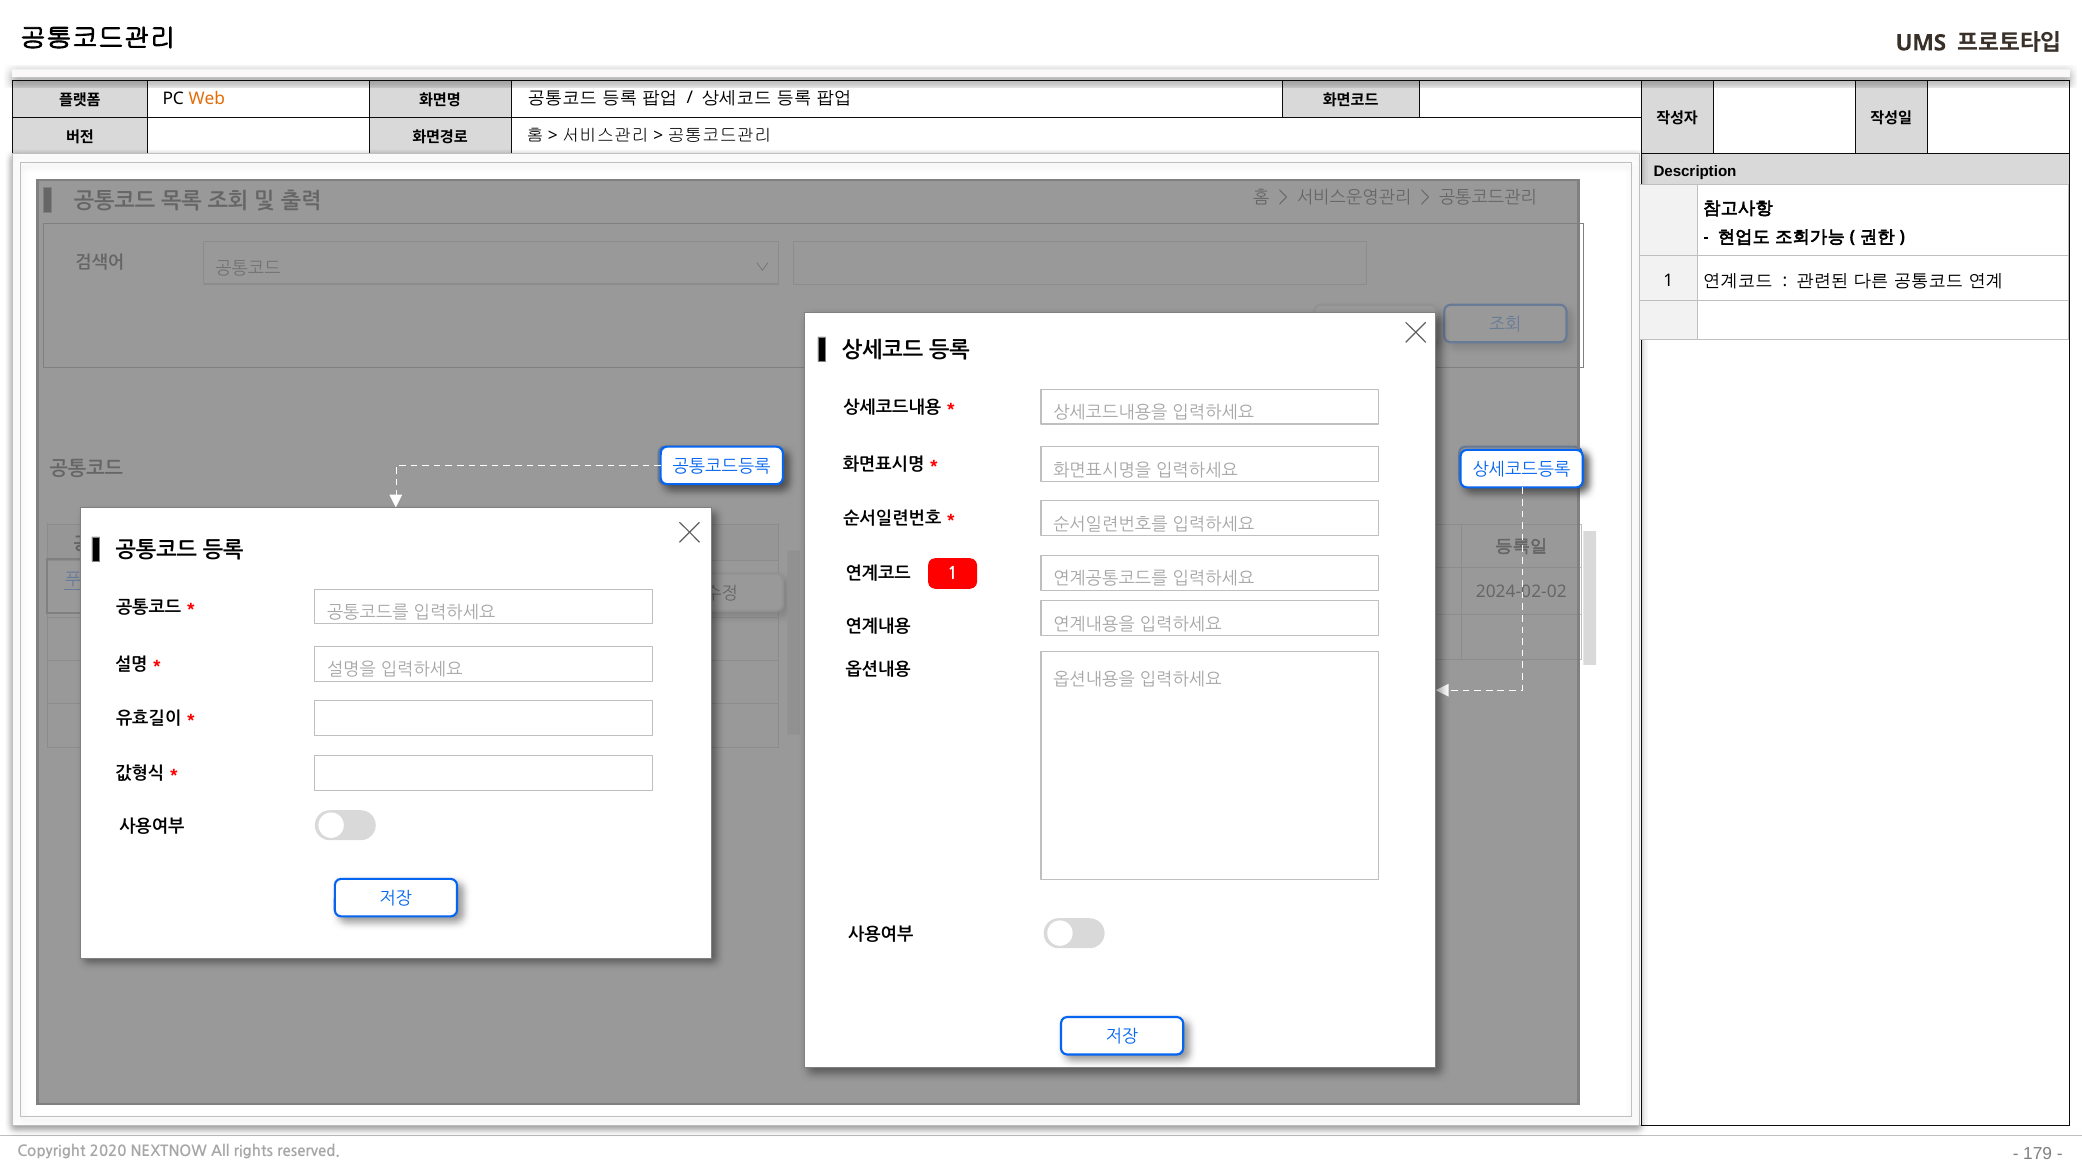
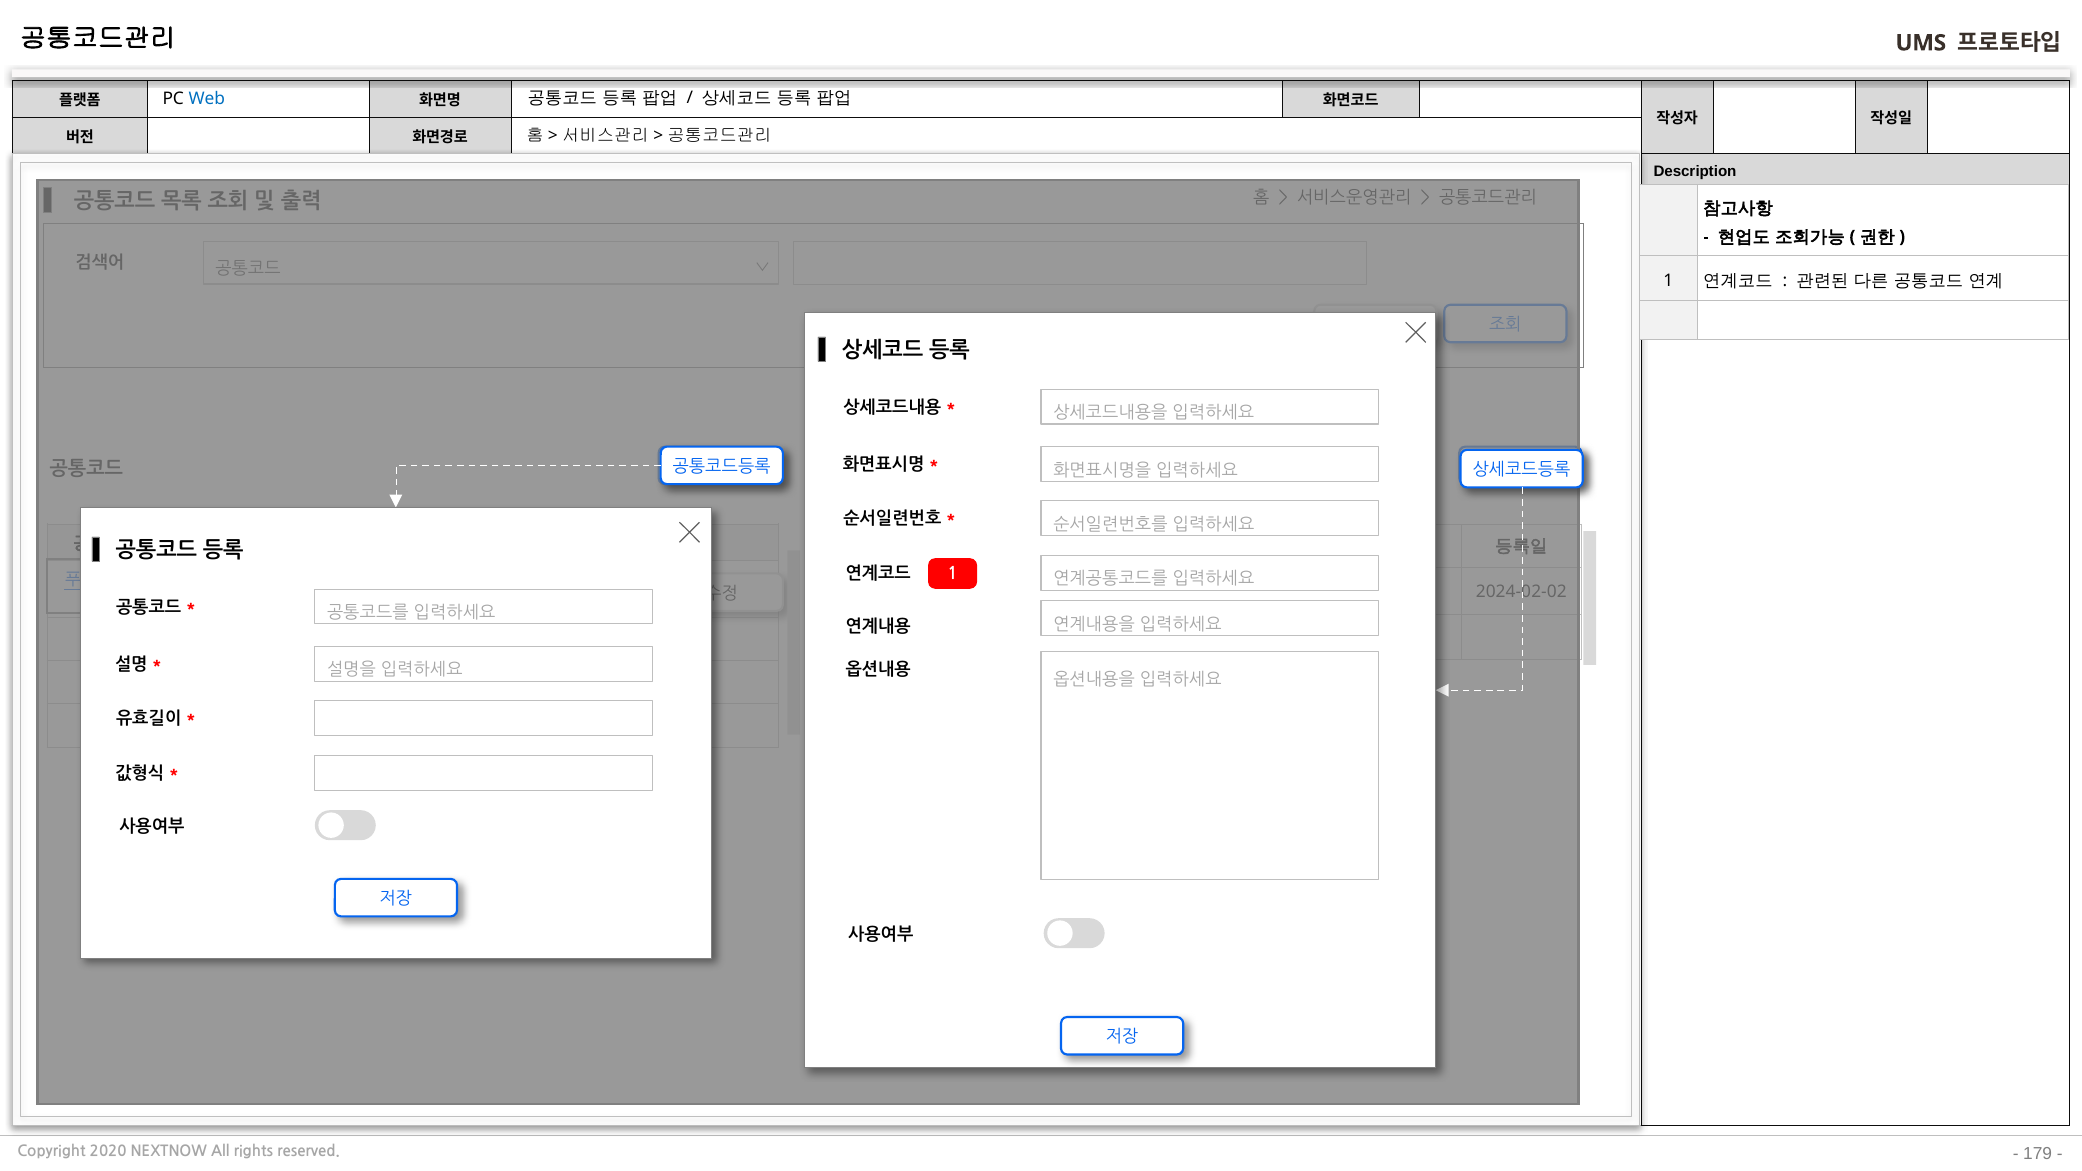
Web colour: orange -> blue (207, 99)
